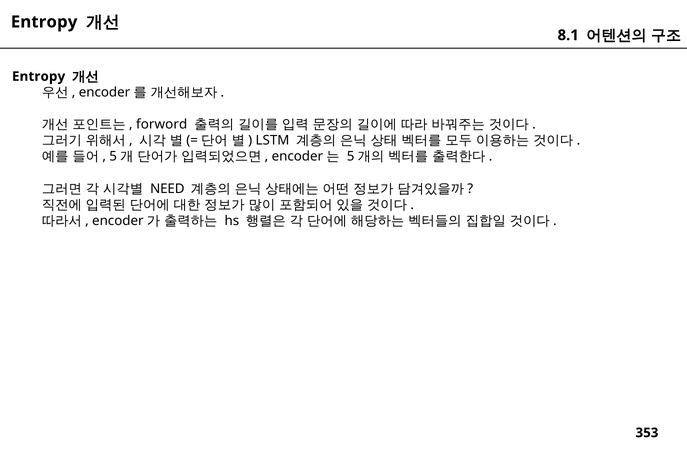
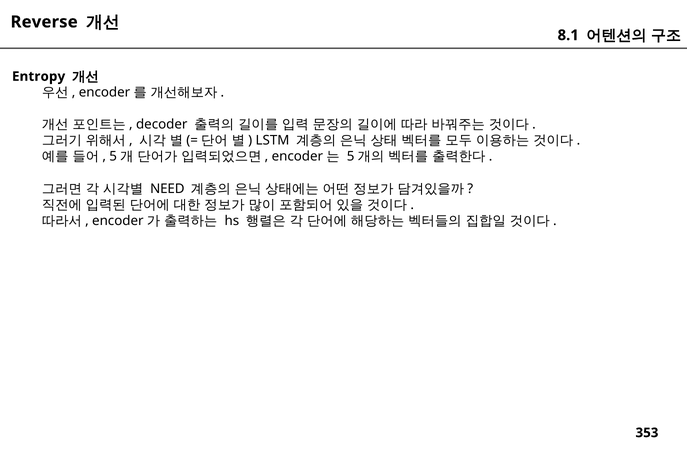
Entropy: Entropy -> Reverse (44, 22)
forword: forword -> decoder (162, 125)
